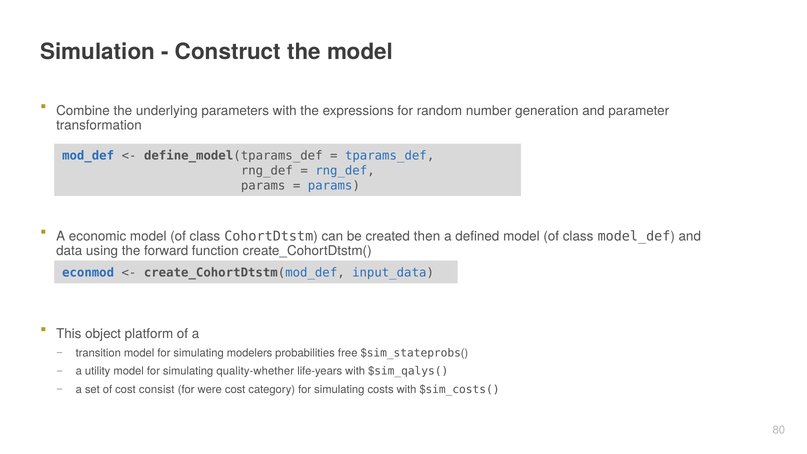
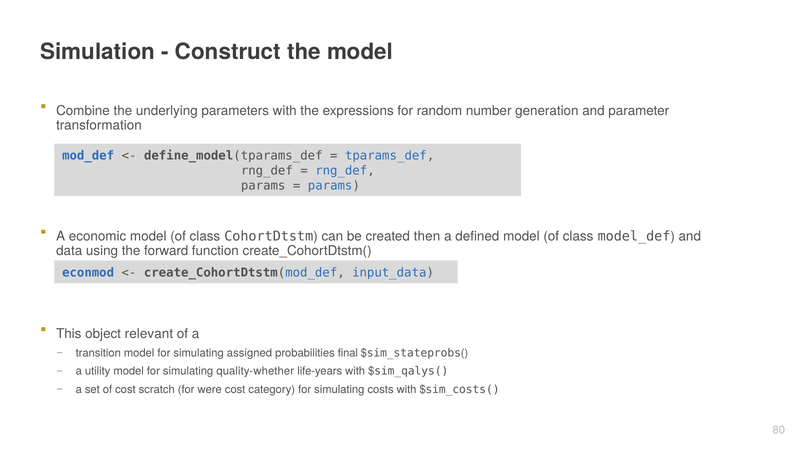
platform: platform -> relevant (149, 334)
modelers: modelers -> assigned (249, 353)
free: free -> final (348, 353)
consist: consist -> scratch (157, 389)
